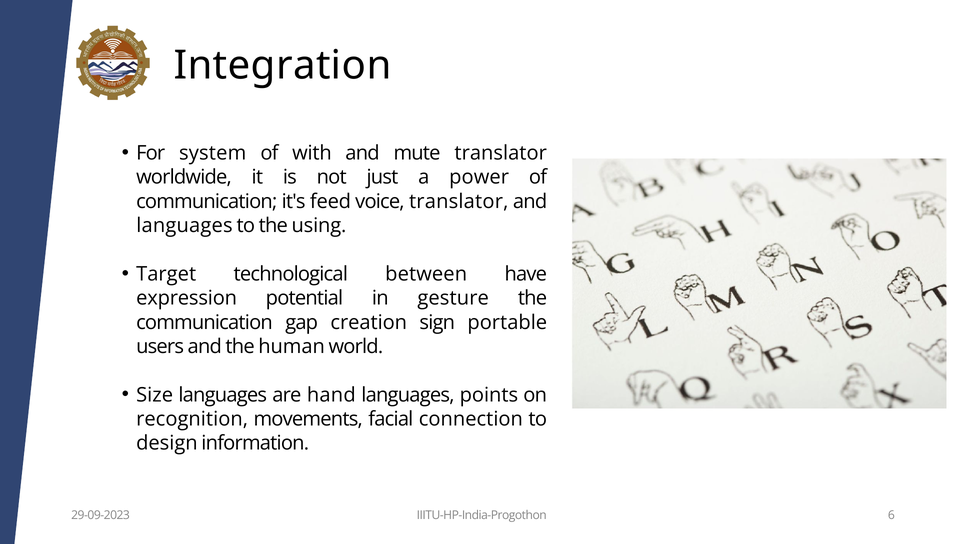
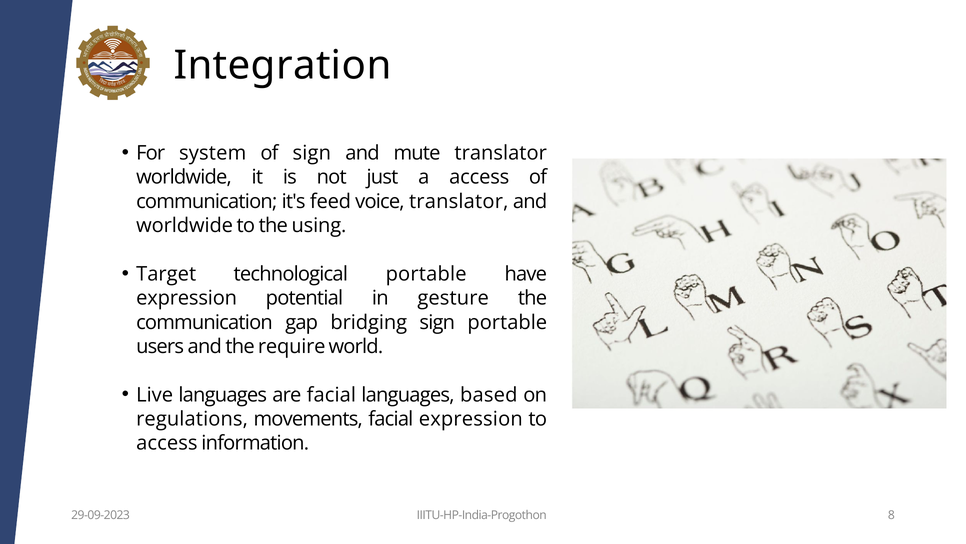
of with: with -> sign (312, 153)
a power: power -> access (479, 177)
languages: languages -> worldwide (185, 225)
technological between: between -> portable (426, 274)
creation: creation -> bridging (369, 322)
human: human -> require (292, 346)
Size: Size -> Live (155, 394)
are hand: hand -> facial (331, 394)
points: points -> based (489, 394)
recognition: recognition -> regulations (192, 419)
facial connection: connection -> expression (471, 419)
design: design -> access (167, 443)
6: 6 -> 8 (891, 515)
